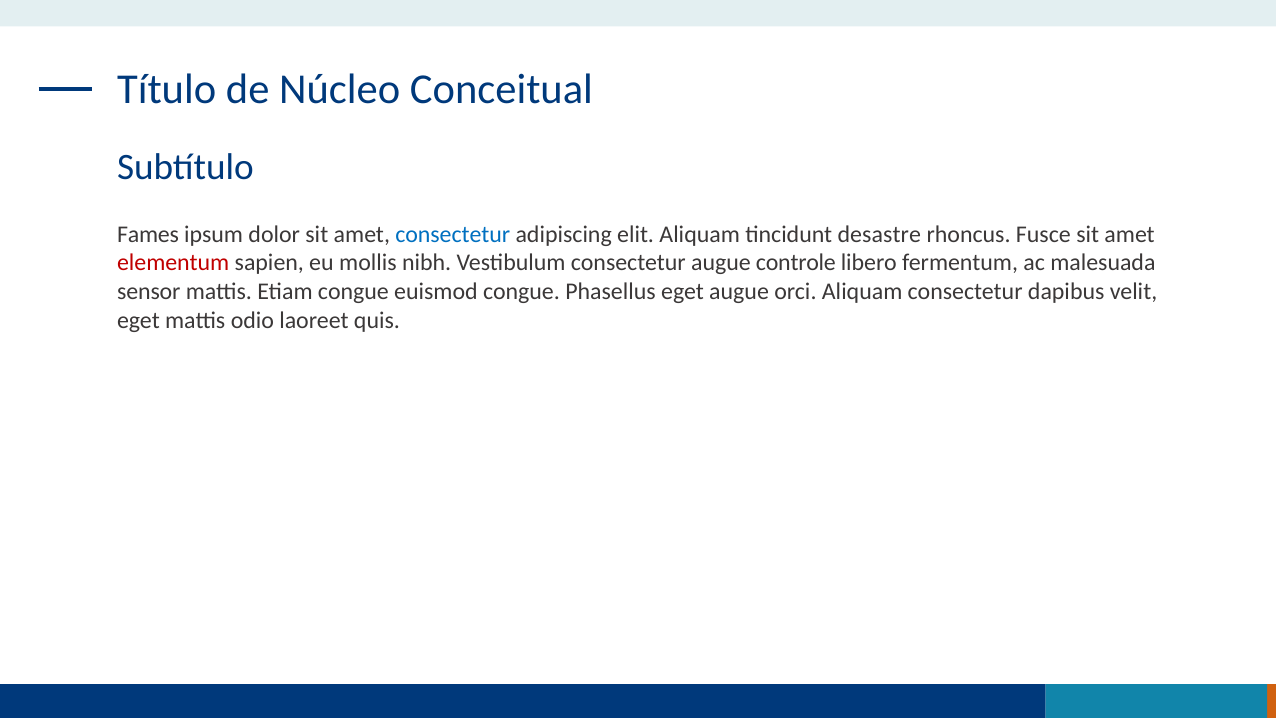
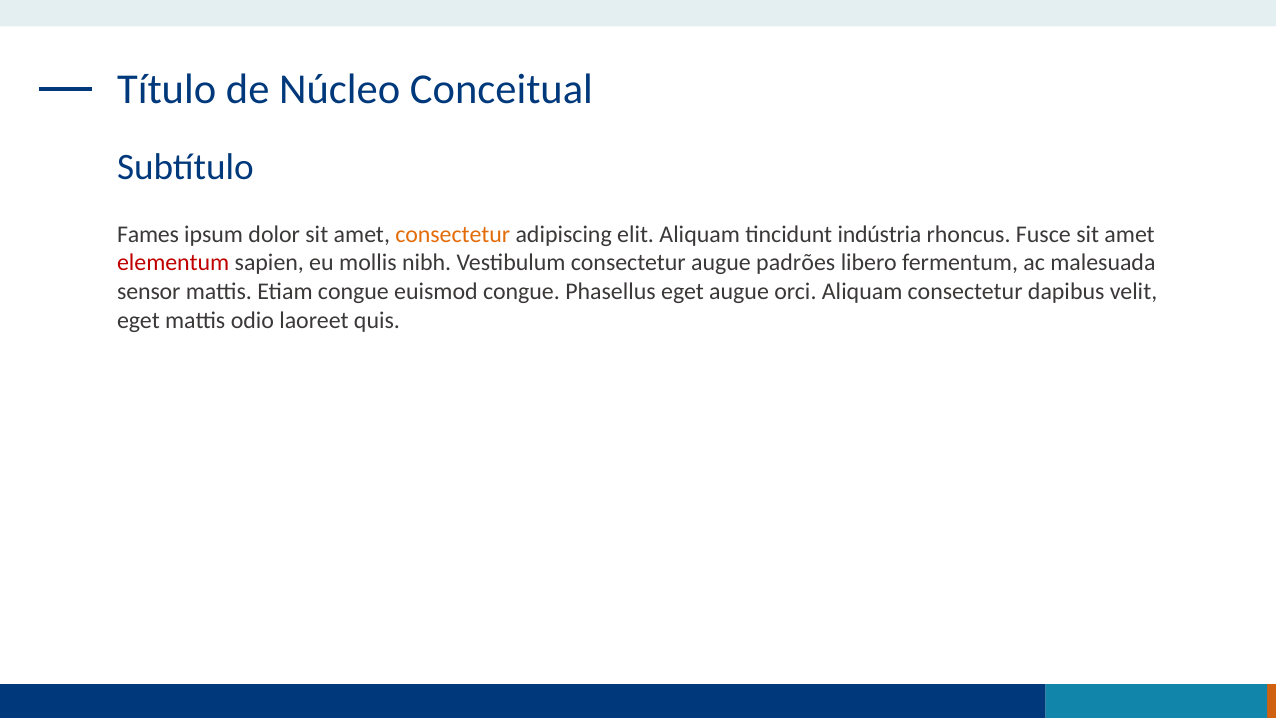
consectetur colour: blue -> orange (453, 234)
desastre: desastre -> indústria (879, 234)
controle: controle -> padrões (796, 263)
